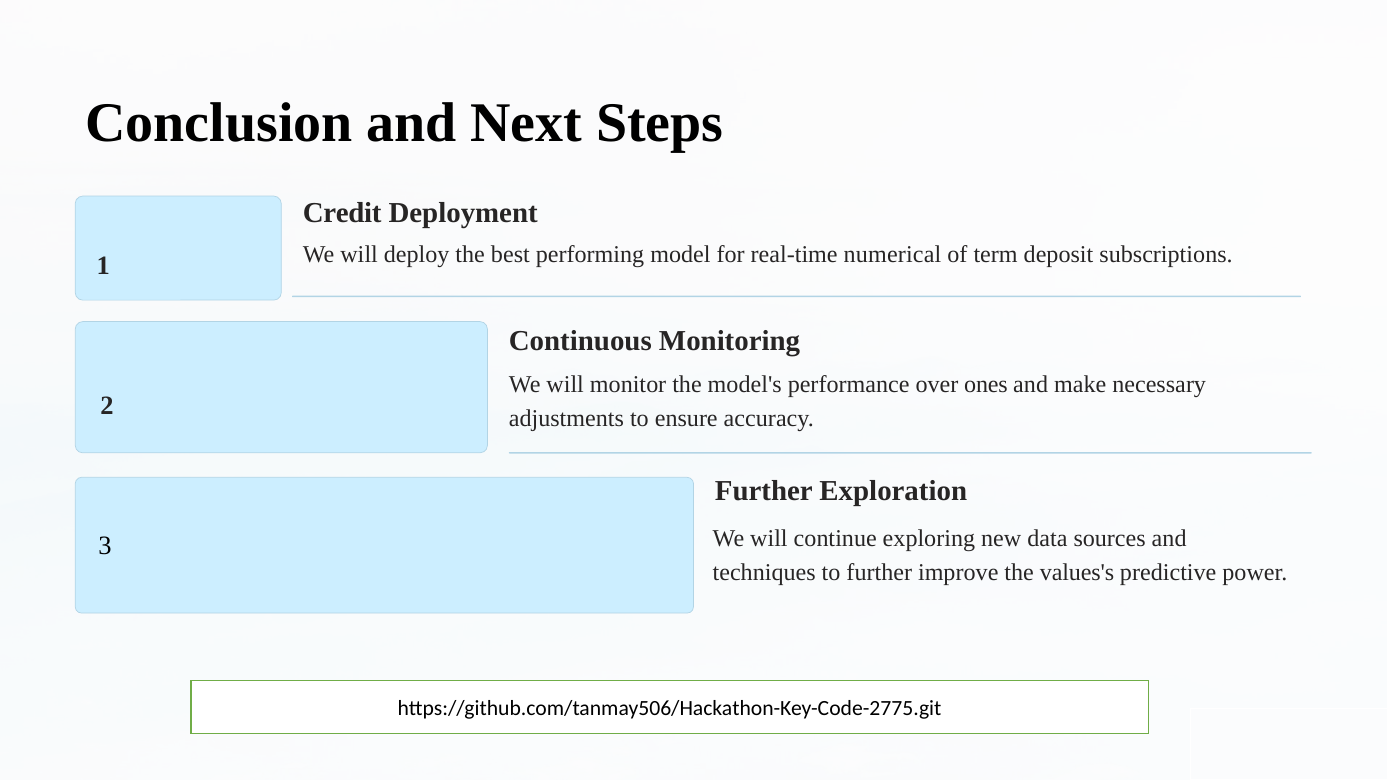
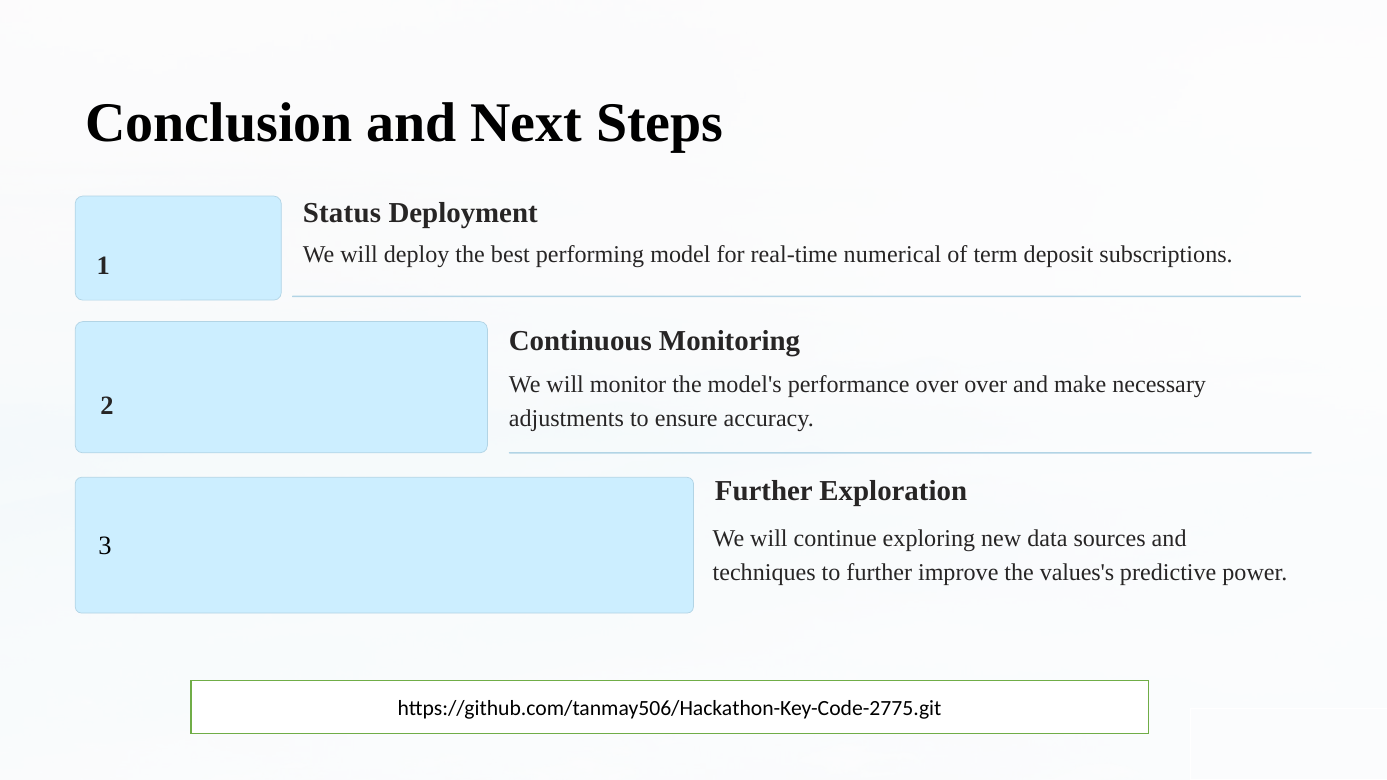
Credit: Credit -> Status (342, 213)
over ones: ones -> over (986, 384)
